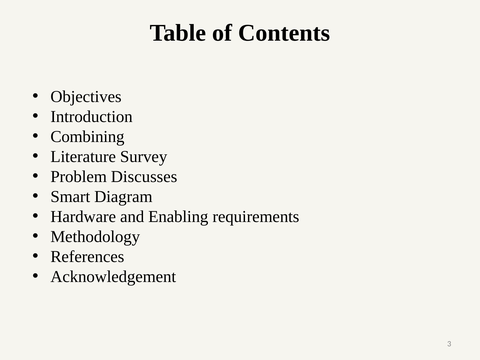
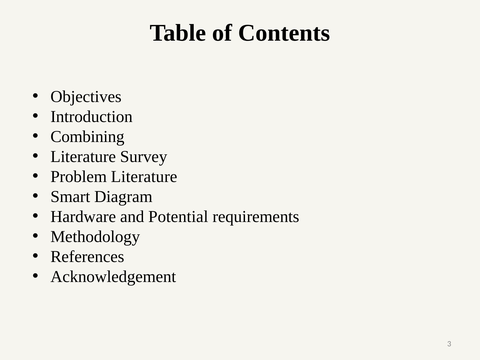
Problem Discusses: Discusses -> Literature (144, 177)
Enabling: Enabling -> Potential (178, 217)
